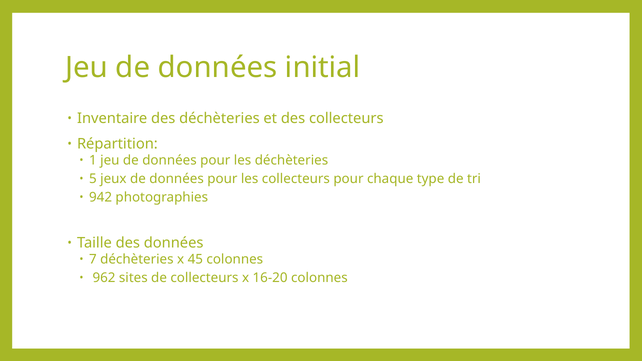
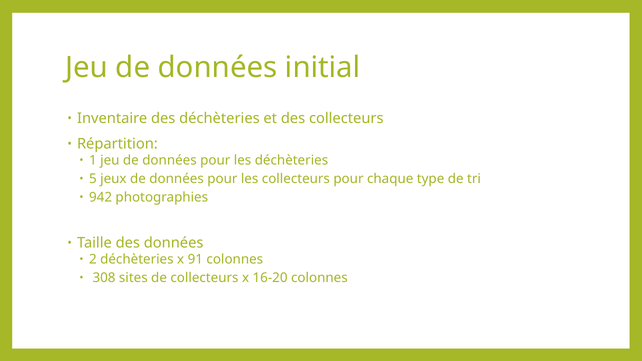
7: 7 -> 2 (93, 259)
45: 45 -> 91 (195, 259)
962: 962 -> 308 (104, 278)
